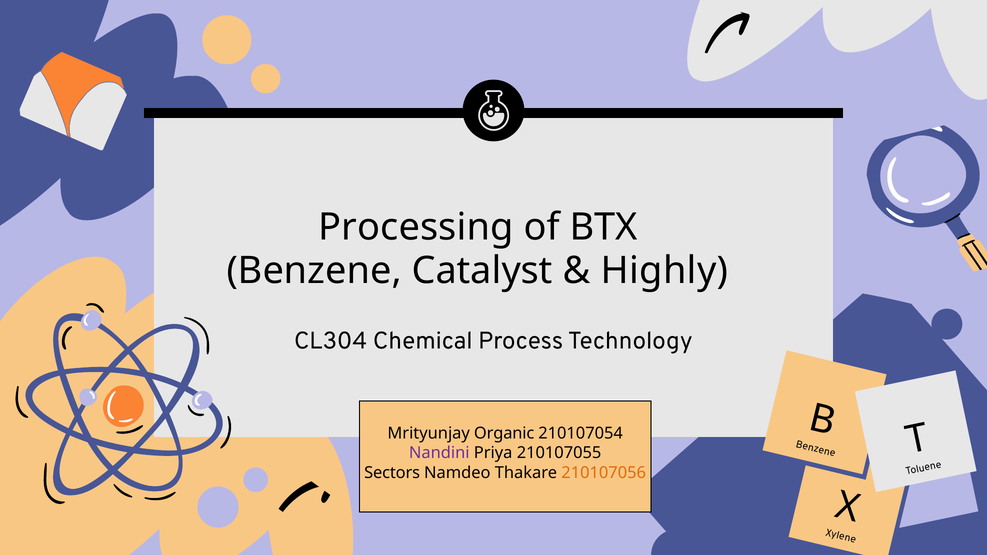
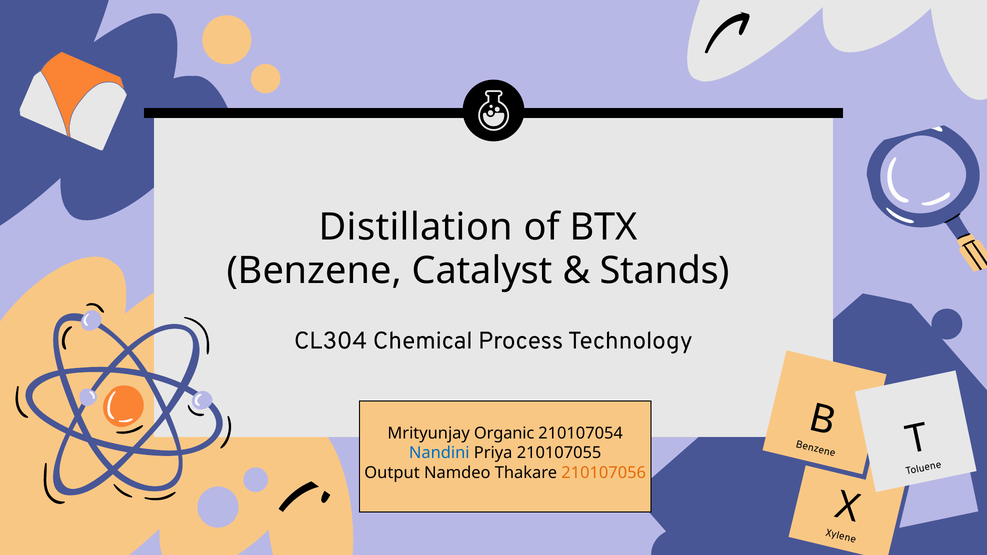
Processing: Processing -> Distillation (416, 227)
Highly: Highly -> Stands (665, 271)
Nandini colour: purple -> blue (439, 453)
Sectors: Sectors -> Output (392, 473)
